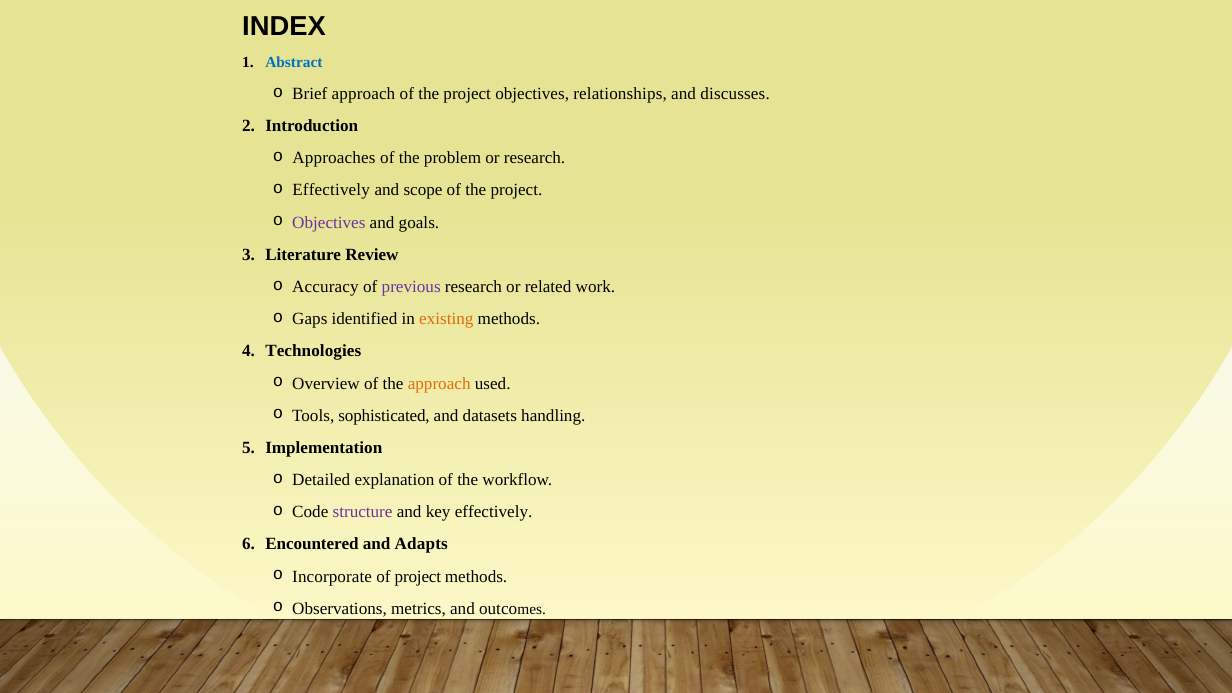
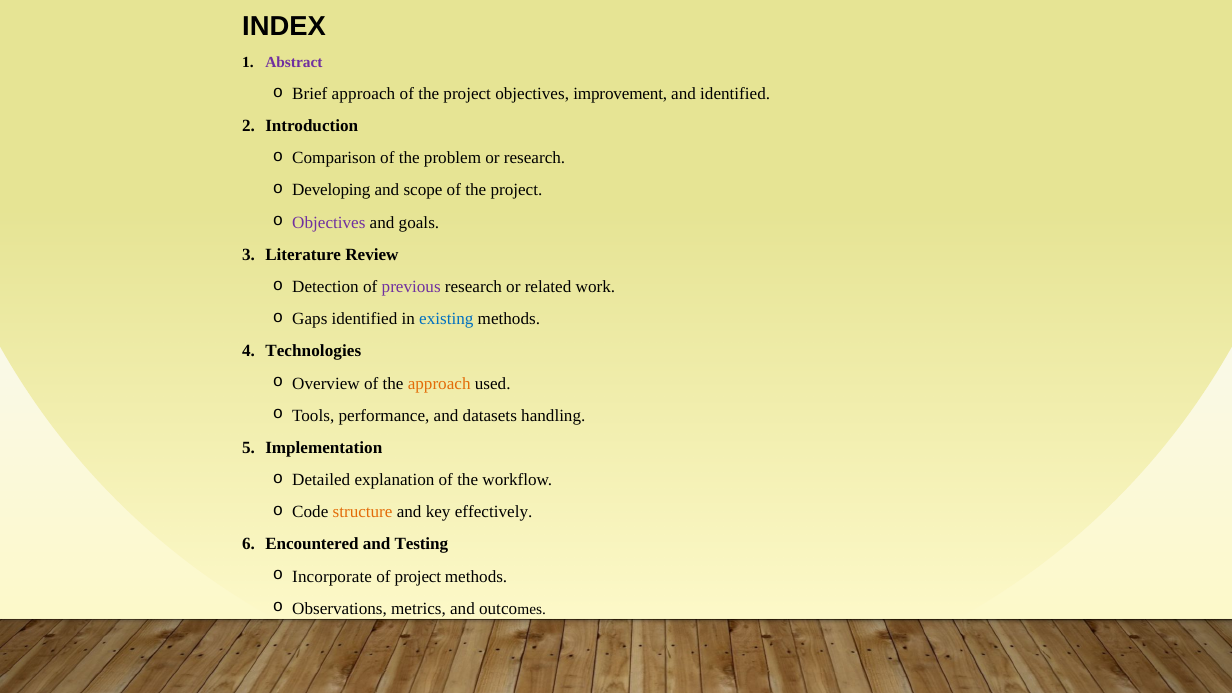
Abstract colour: blue -> purple (294, 62)
relationships: relationships -> improvement (620, 94)
and discusses: discusses -> identified (735, 94)
Approaches: Approaches -> Comparison (334, 158)
Effectively: Effectively -> Developing (331, 190)
Accuracy: Accuracy -> Detection (326, 287)
existing colour: orange -> blue (446, 319)
sophisticated: sophisticated -> performance (384, 416)
structure colour: purple -> orange (363, 512)
Adapts: Adapts -> Testing (421, 544)
